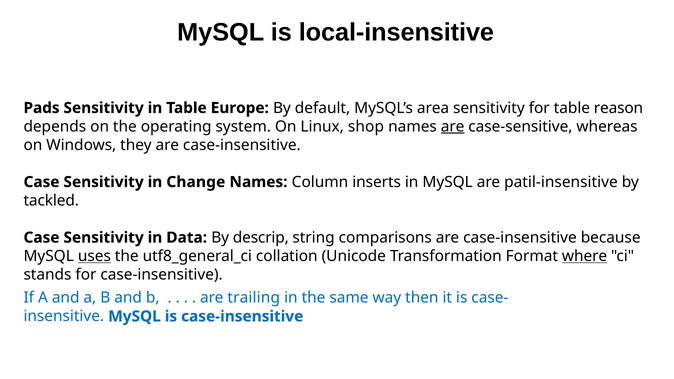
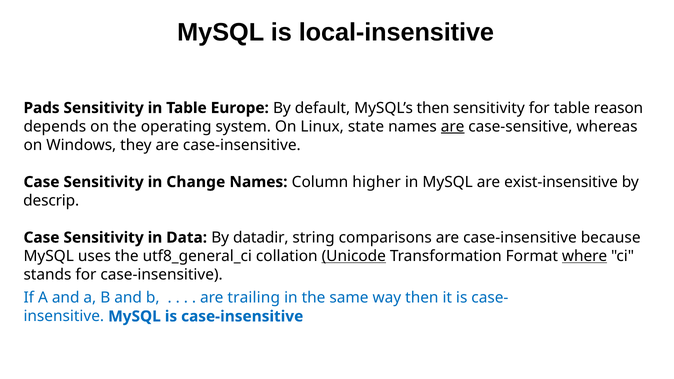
MySQL’s area: area -> then (433, 108)
shop: shop -> state (366, 126)
inserts: inserts -> higher (377, 182)
patil-insensitive: patil-insensitive -> exist-insensitive (561, 182)
tackled: tackled -> descrip (51, 201)
descrip: descrip -> datadir (261, 238)
uses underline: present -> none (94, 256)
Unicode underline: none -> present (354, 256)
